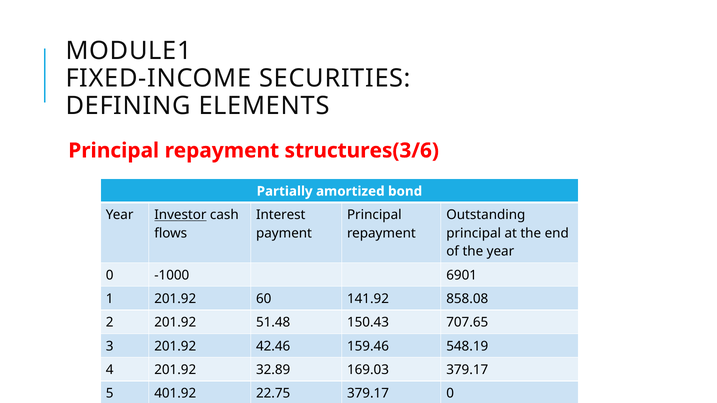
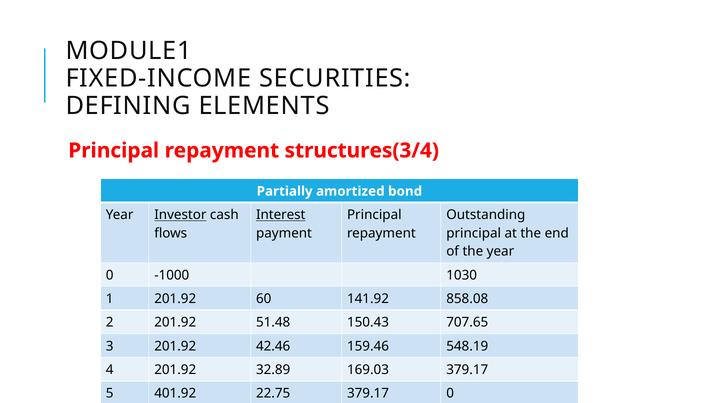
structures(3/6: structures(3/6 -> structures(3/4 (362, 151)
Interest underline: none -> present (281, 215)
6901: 6901 -> 1030 (462, 275)
